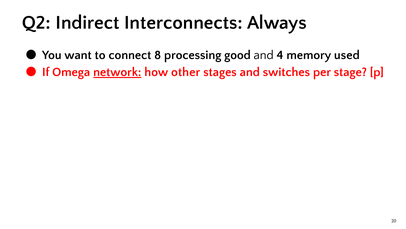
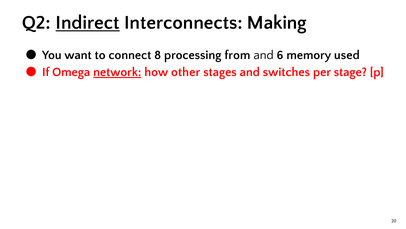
Indirect underline: none -> present (88, 23)
Always: Always -> Making (277, 23)
good: good -> from (237, 55)
4: 4 -> 6 (280, 55)
